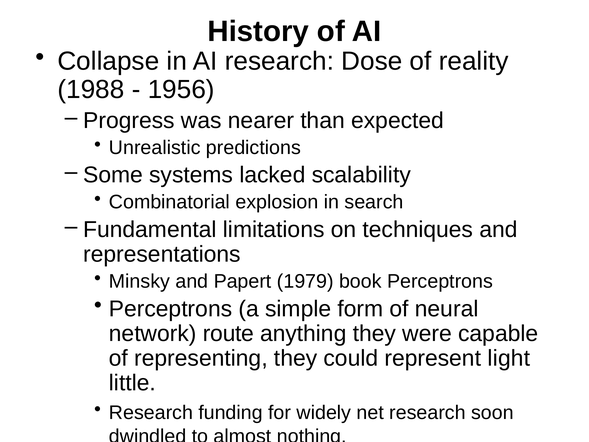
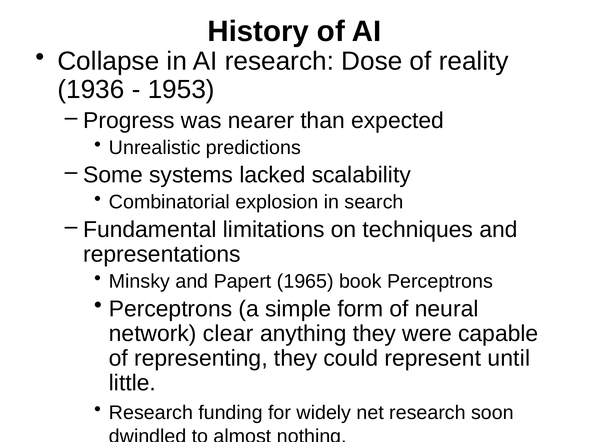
1988: 1988 -> 1936 (91, 89)
1956: 1956 -> 1953 (181, 89)
1979: 1979 -> 1965 (305, 281)
route: route -> clear (228, 333)
light: light -> until (509, 358)
